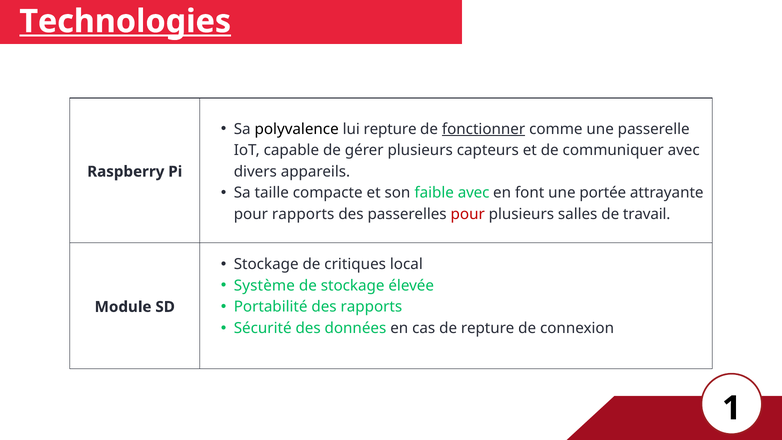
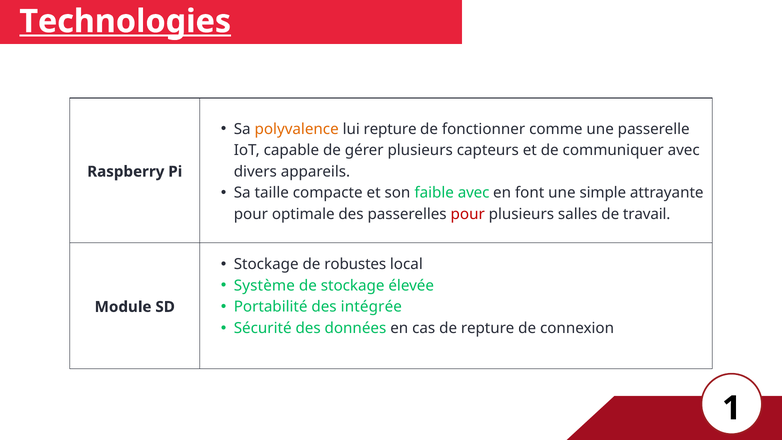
polyvalence colour: black -> orange (297, 129)
fonctionner underline: present -> none (484, 129)
portée: portée -> simple (603, 193)
pour rapports: rapports -> optimale (303, 214)
critiques: critiques -> robustes (355, 264)
des rapports: rapports -> intégrée (371, 307)
